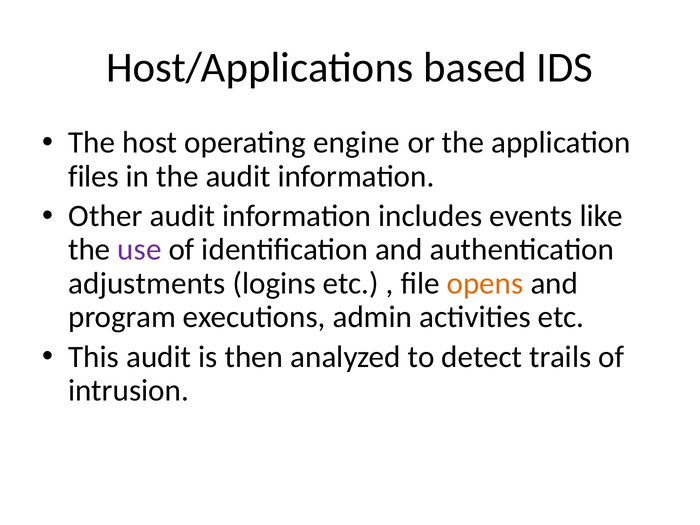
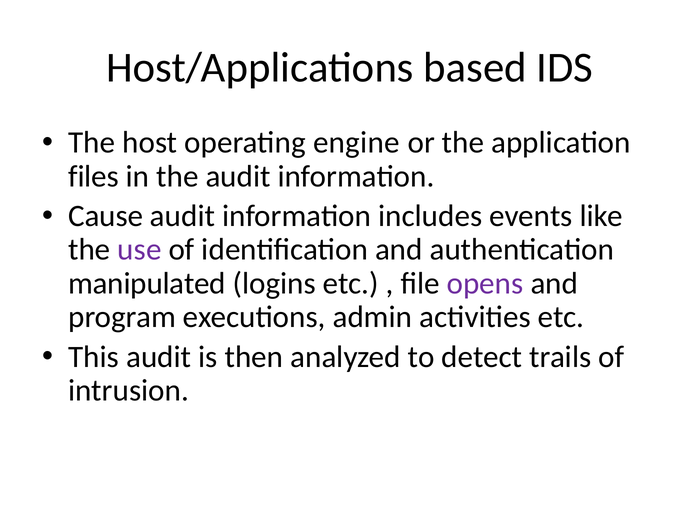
Other: Other -> Cause (106, 216)
adjustments: adjustments -> manipulated (147, 283)
opens colour: orange -> purple (485, 283)
